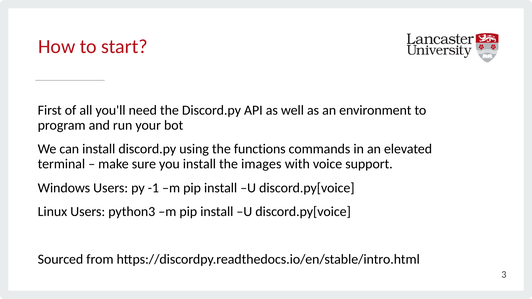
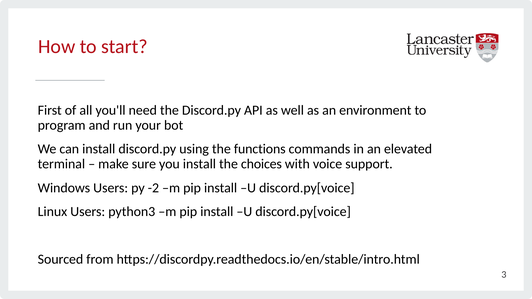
images: images -> choices (261, 164)
-1: -1 -> -2 (153, 188)
